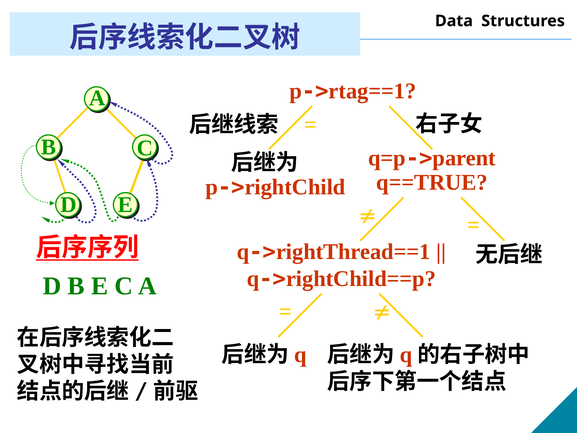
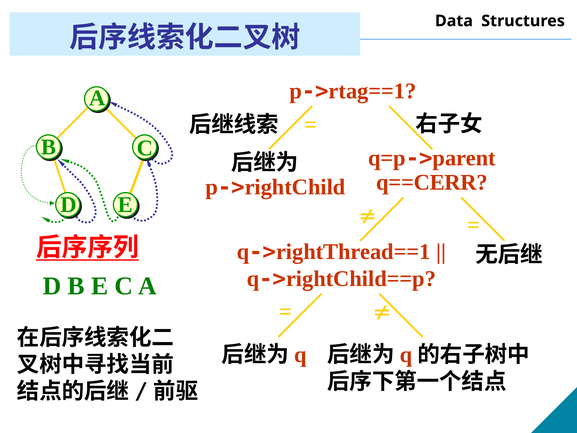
q==TRUE: q==TRUE -> q==CERR (432, 182)
